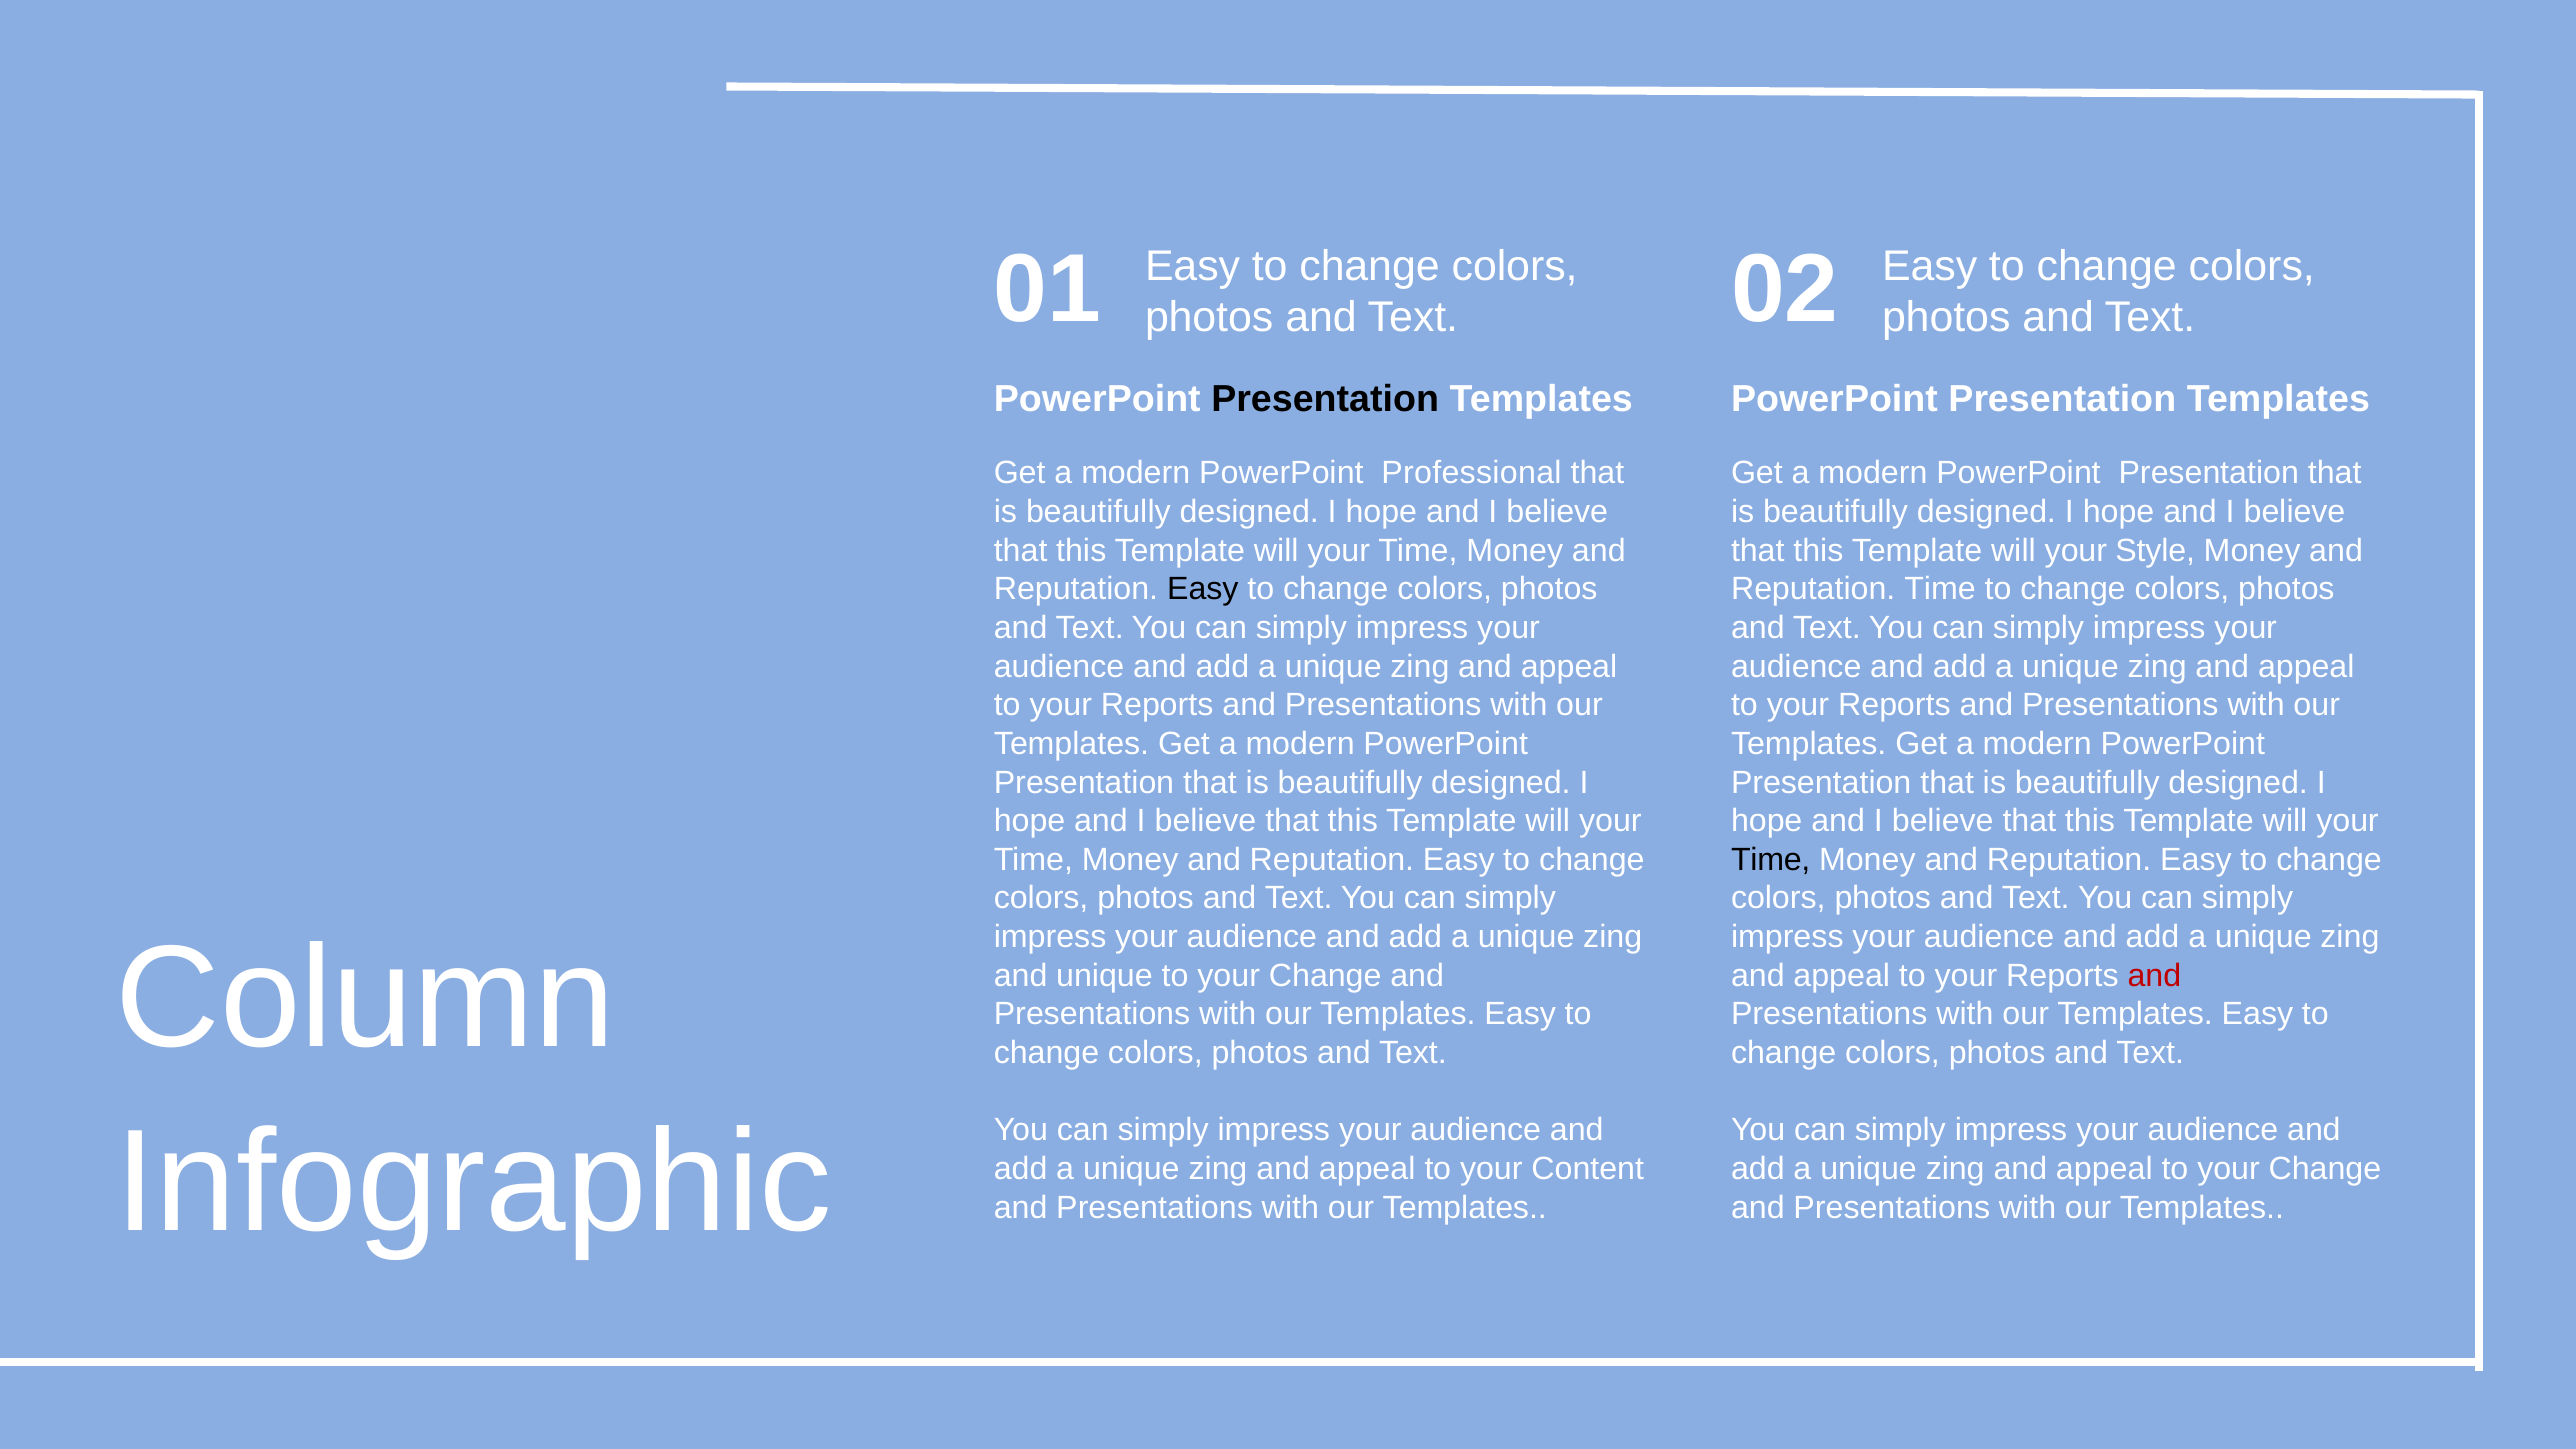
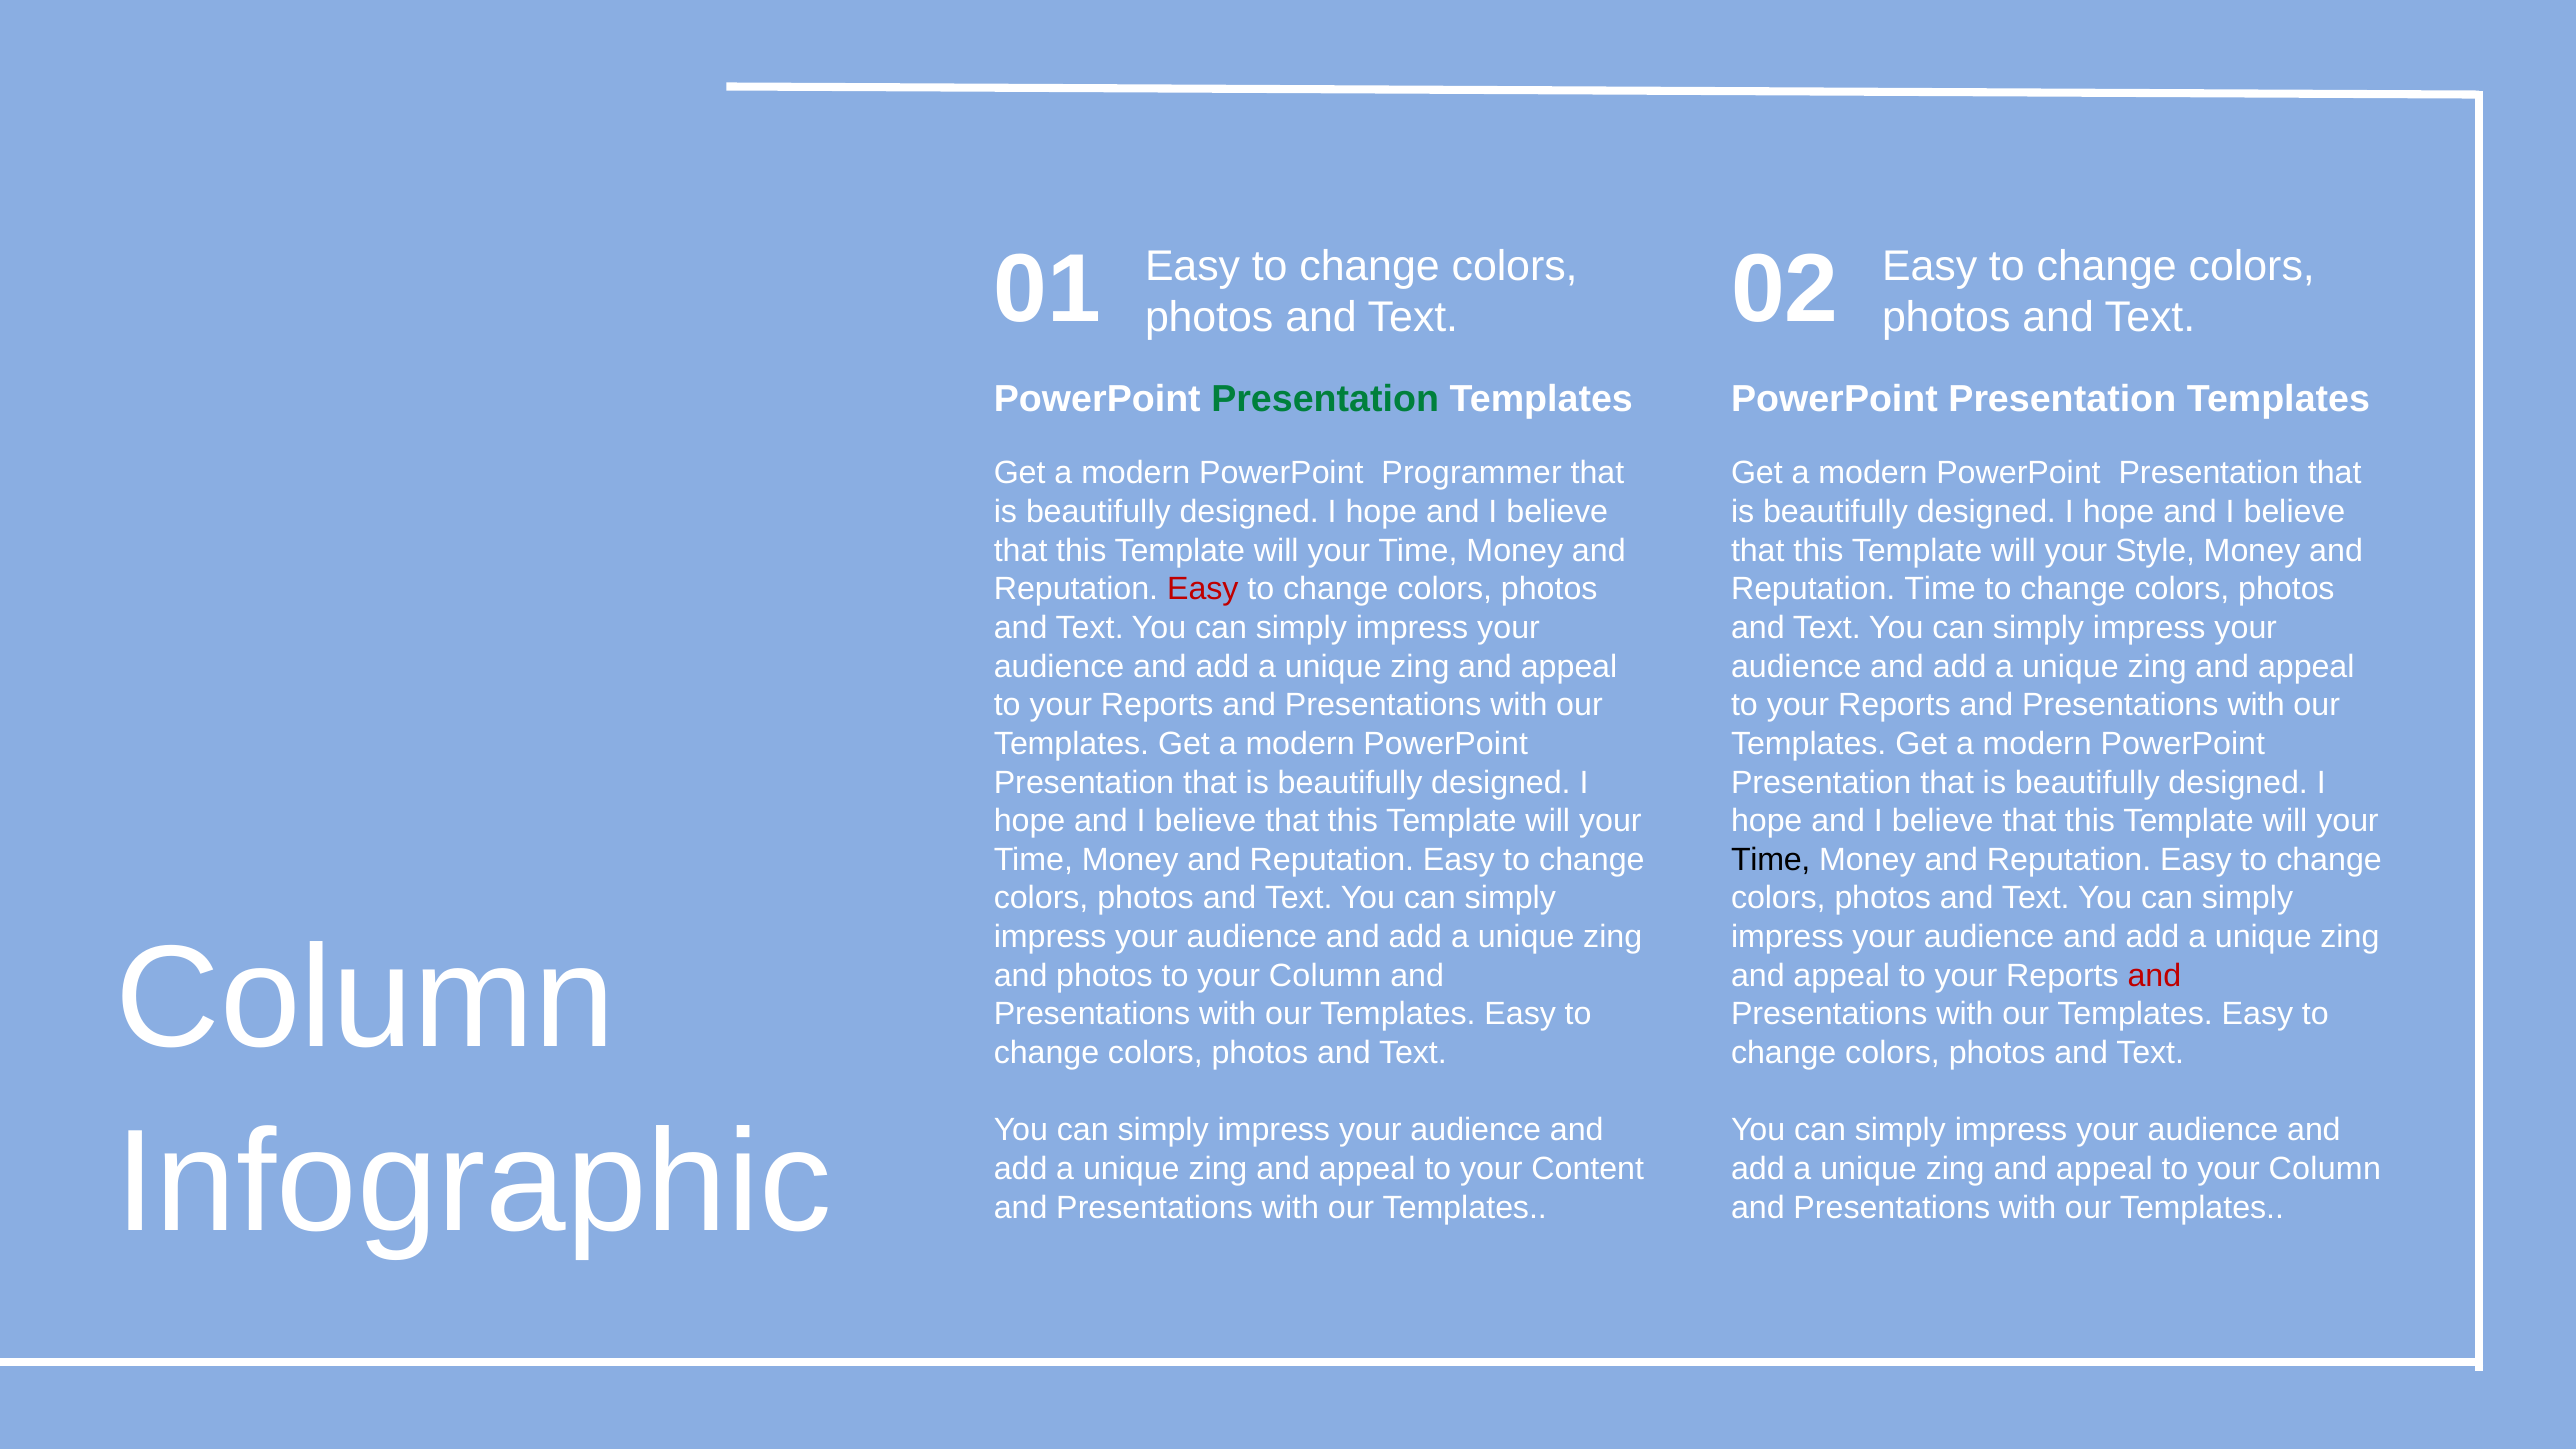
Presentation colour: black -> green (1325, 399)
Professional: Professional -> Programmer (1472, 473)
Easy colour: black -> red (1203, 589)
and unique: unique -> photos (1104, 976)
Change: Change -> Column (1325, 976)
appeal to your Change: Change -> Column (2325, 1169)
